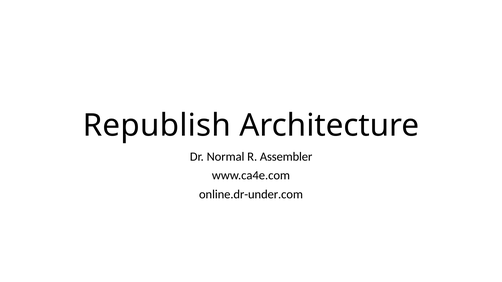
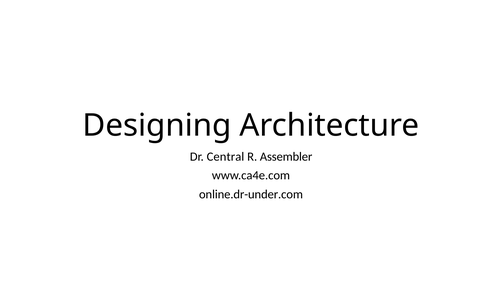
Republish: Republish -> Designing (157, 125)
Normal: Normal -> Central (225, 157)
